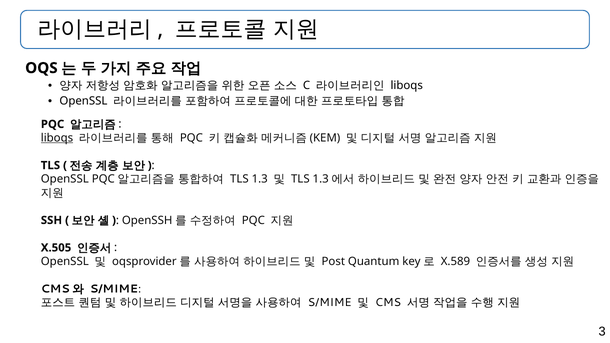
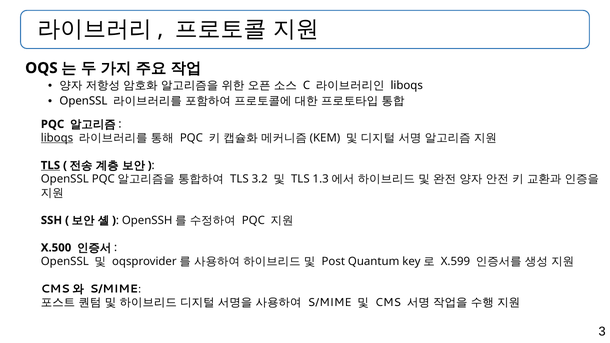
TLS underline: none -> present (50, 165)
1.3: 1.3 -> 3.2 (260, 179)
X.505: X.505 -> X.500 (56, 248)
X.589: X.589 -> X.599 (455, 262)
